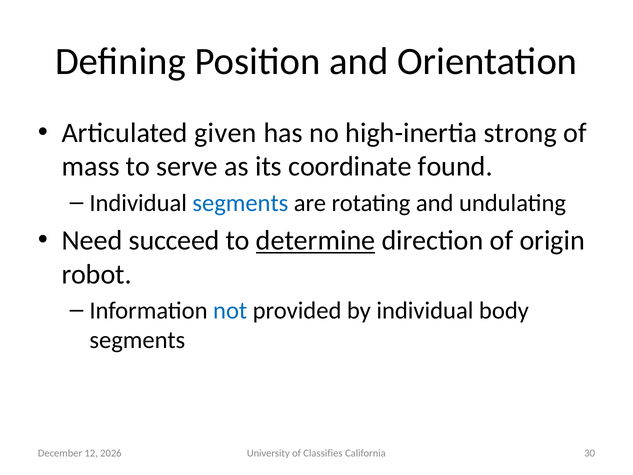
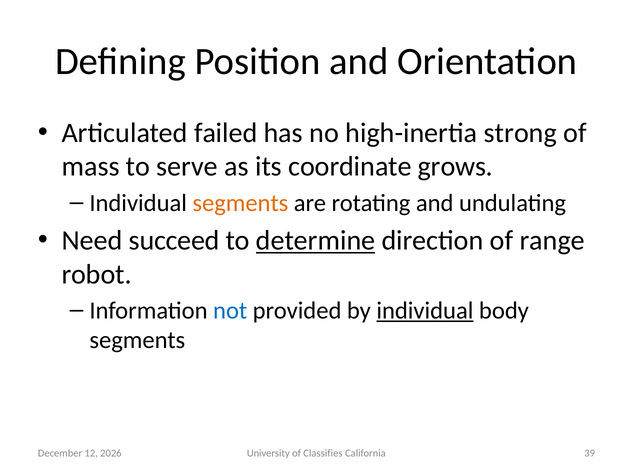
given: given -> failed (226, 133)
found: found -> grows (455, 167)
segments colour: blue -> orange (240, 203)
origin: origin -> range (552, 240)
individual underline: none -> present (425, 311)
30: 30 -> 39 (590, 453)
